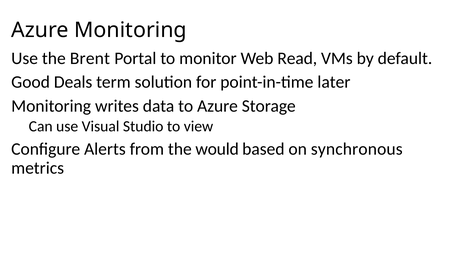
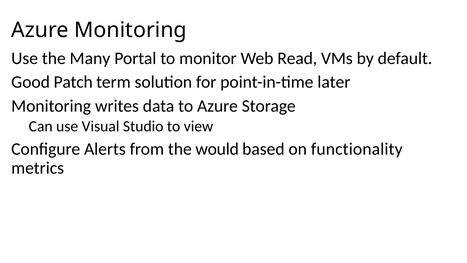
Brent: Brent -> Many (90, 58)
Deals: Deals -> Patch (73, 82)
synchronous: synchronous -> functionality (357, 149)
